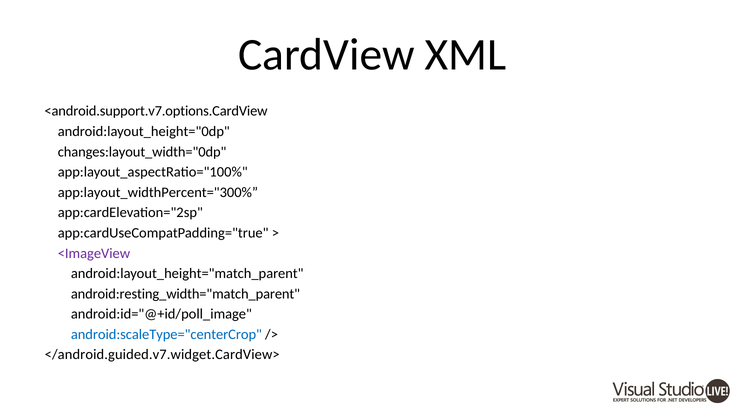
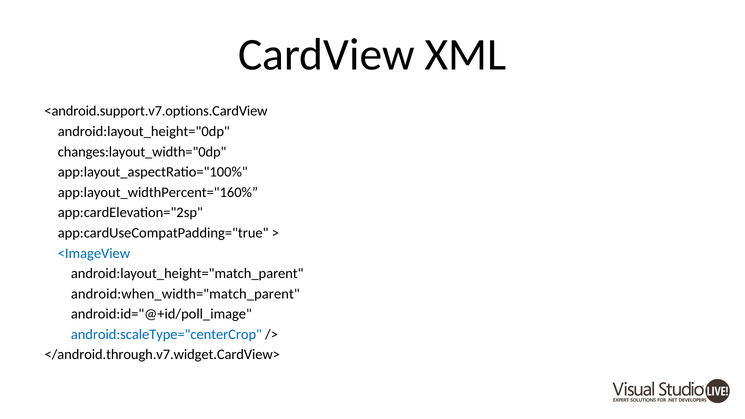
app:layout_widthPercent="300%: app:layout_widthPercent="300% -> app:layout_widthPercent="160% (158, 192)
<ImageView colour: purple -> blue (94, 253)
android:resting_width="match_parent: android:resting_width="match_parent -> android:when_width="match_parent (185, 294)
</android.guided.v7.widget.CardView>: </android.guided.v7.widget.CardView> -> </android.through.v7.widget.CardView> (162, 355)
